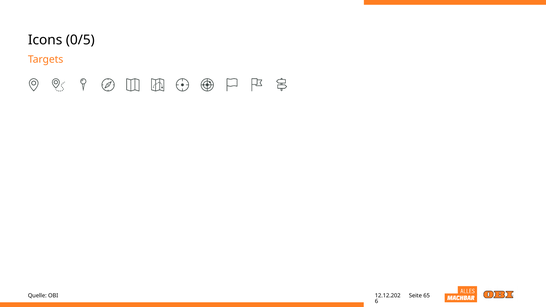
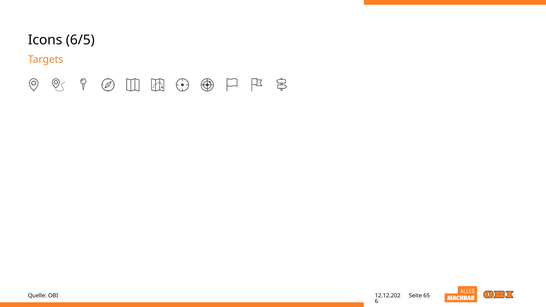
0/5: 0/5 -> 6/5 (80, 40)
